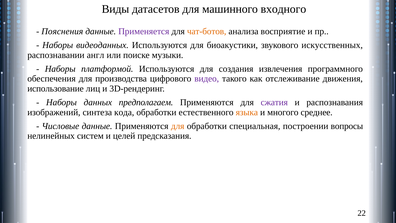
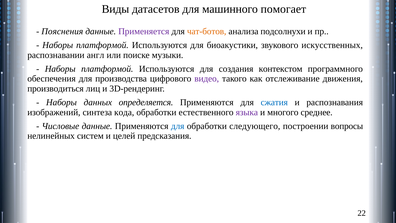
входного: входного -> помогает (283, 9)
восприятие: восприятие -> подсолнухи (283, 31)
видеоданных: видеоданных -> платформой (102, 45)
извлечения: извлечения -> контекстом (281, 69)
использование: использование -> производиться (56, 88)
предполагаем: предполагаем -> определяется (146, 102)
сжатия colour: purple -> blue (274, 102)
языка colour: orange -> purple (247, 112)
для colour: orange -> blue (178, 126)
специальная: специальная -> следующего (255, 126)
